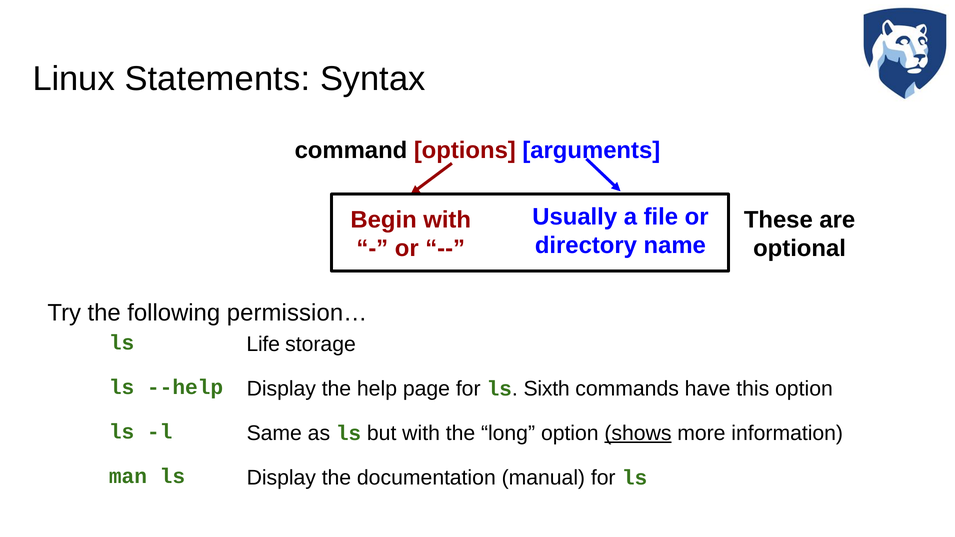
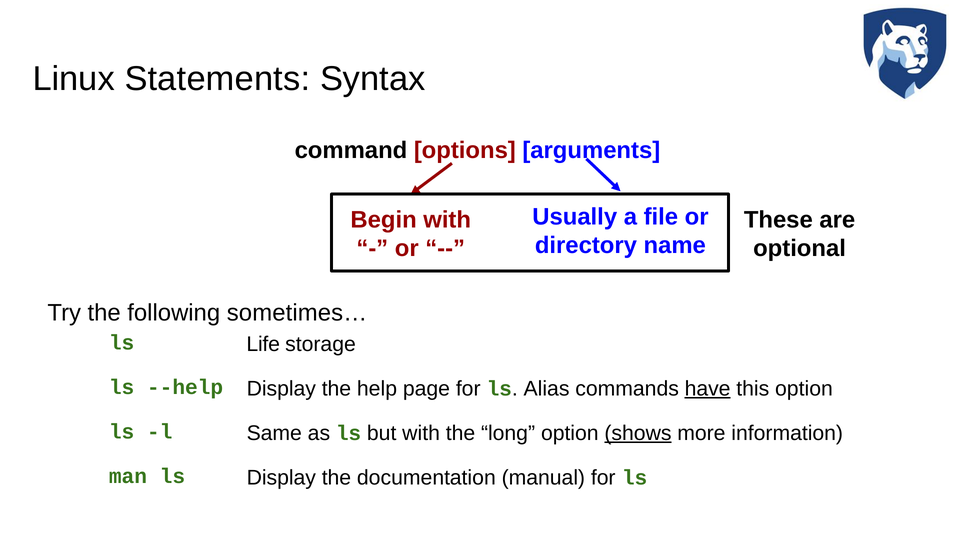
permission…: permission… -> sometimes… (297, 313)
Sixth: Sixth -> Alias (547, 389)
have underline: none -> present (708, 389)
